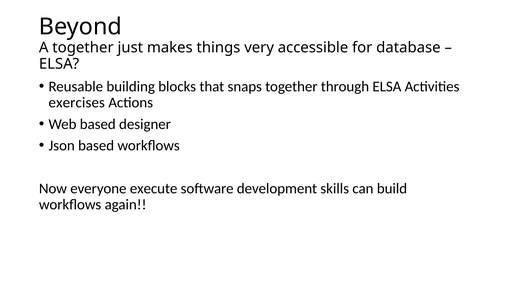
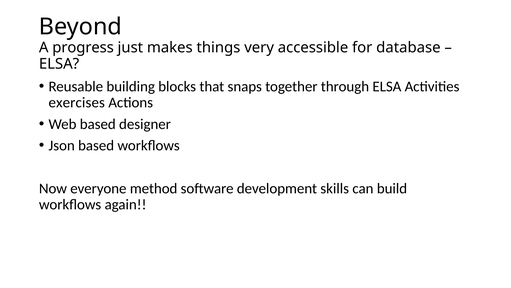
A together: together -> progress (83, 48)
execute: execute -> method (154, 188)
